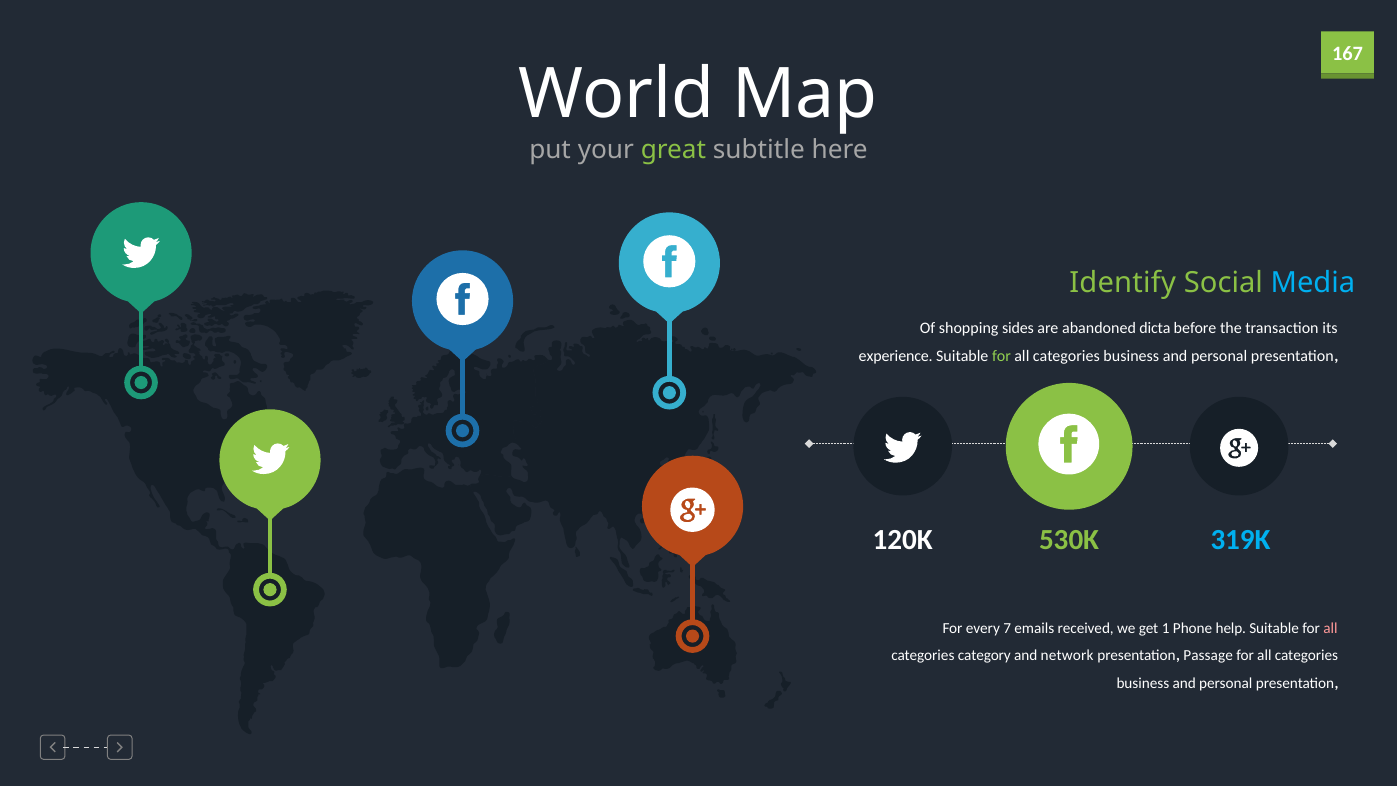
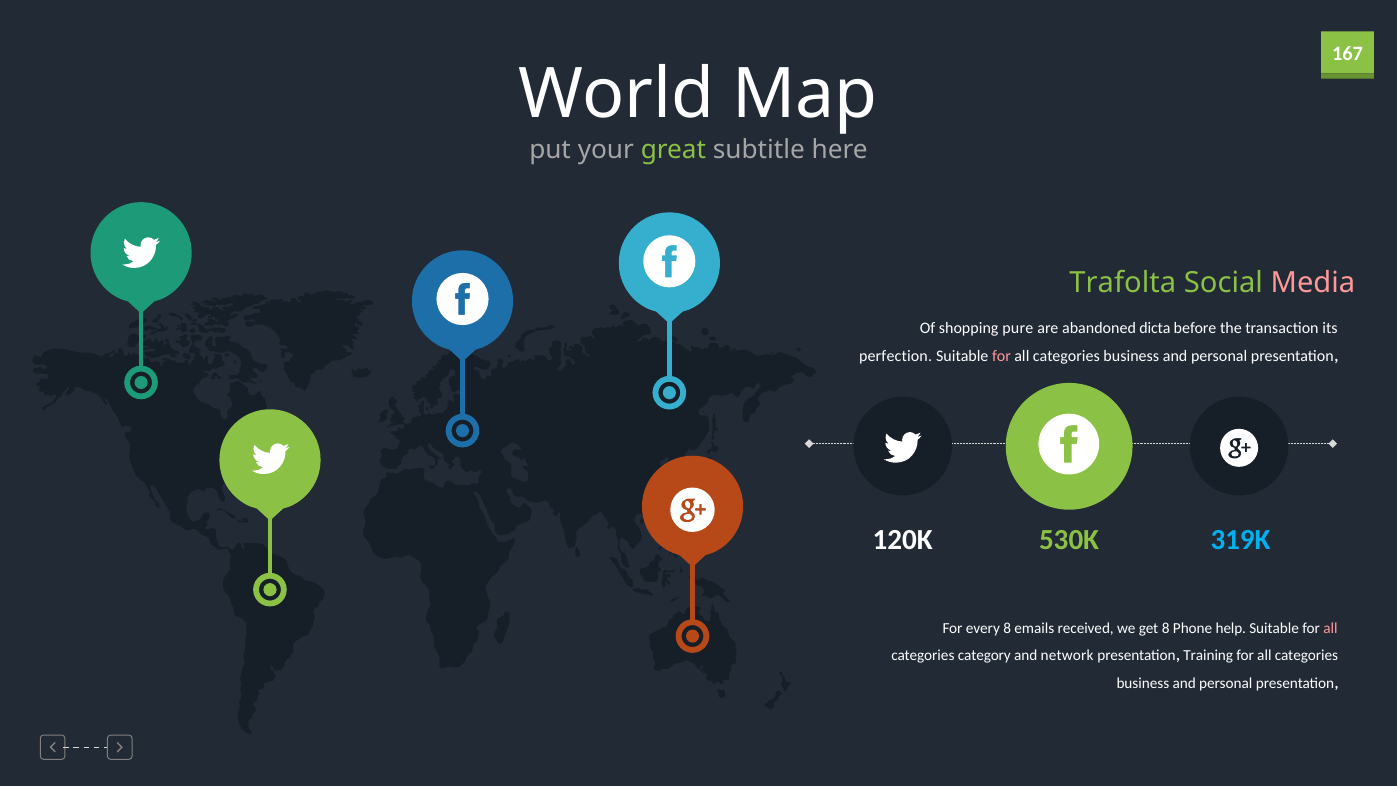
Identify: Identify -> Trafolta (1123, 283)
Media colour: light blue -> pink (1313, 283)
sides: sides -> pure (1018, 328)
experience: experience -> perfection (896, 357)
for colour: light green -> pink (1002, 357)
every 7: 7 -> 8 (1007, 628)
get 1: 1 -> 8 (1166, 628)
Passage: Passage -> Training (1208, 655)
